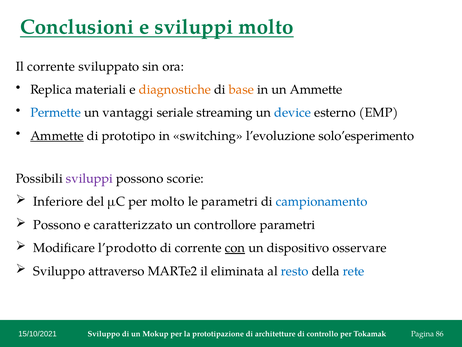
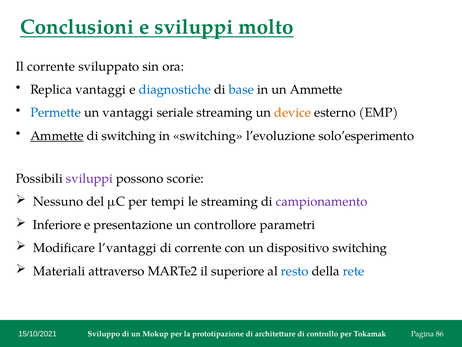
Replica materiali: materiali -> vantaggi (101, 89)
diagnostiche colour: orange -> blue (175, 89)
base colour: orange -> blue (241, 89)
device colour: blue -> orange (293, 113)
di prototipo: prototipo -> switching (129, 136)
Inferiore: Inferiore -> Nessuno (58, 201)
per molto: molto -> tempi (168, 201)
le parametri: parametri -> streaming (229, 201)
campionamento colour: blue -> purple (322, 201)
Possono: Possono -> Inferiore (57, 225)
caratterizzato: caratterizzato -> presentazione (133, 225)
l’prodotto: l’prodotto -> l’vantaggi (128, 248)
con underline: present -> none (235, 248)
dispositivo osservare: osservare -> switching (360, 248)
Sviluppo: Sviluppo -> Materiali (59, 271)
eliminata: eliminata -> superiore (238, 271)
